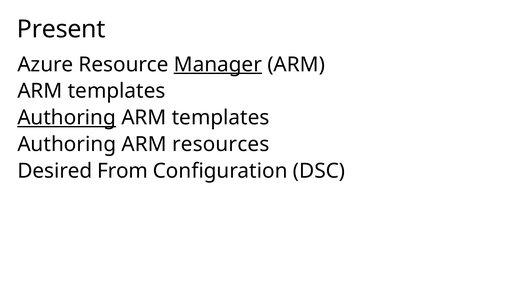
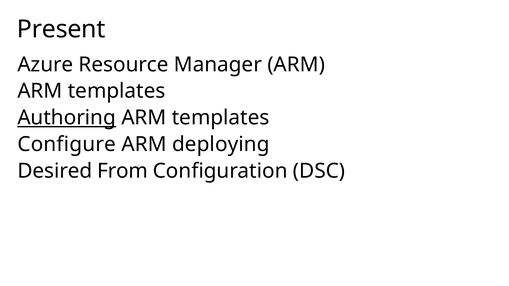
Manager underline: present -> none (218, 65)
Authoring: Authoring -> Configure (67, 144)
resources: resources -> deploying (221, 144)
